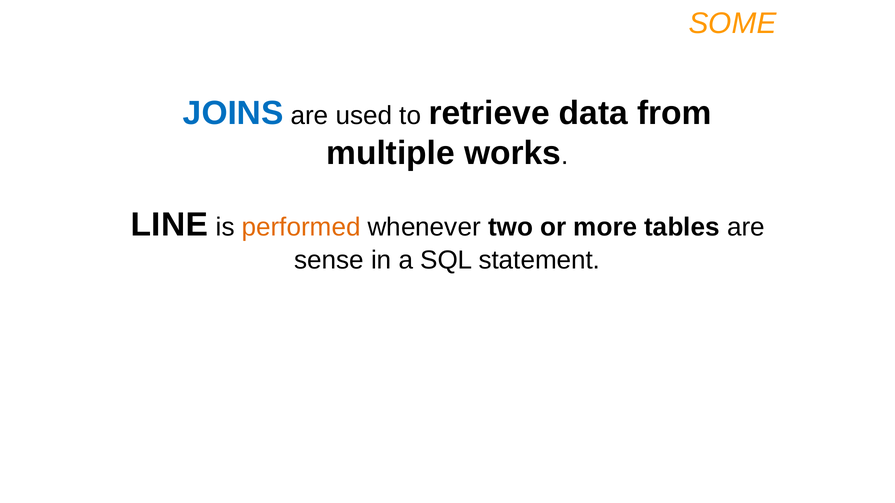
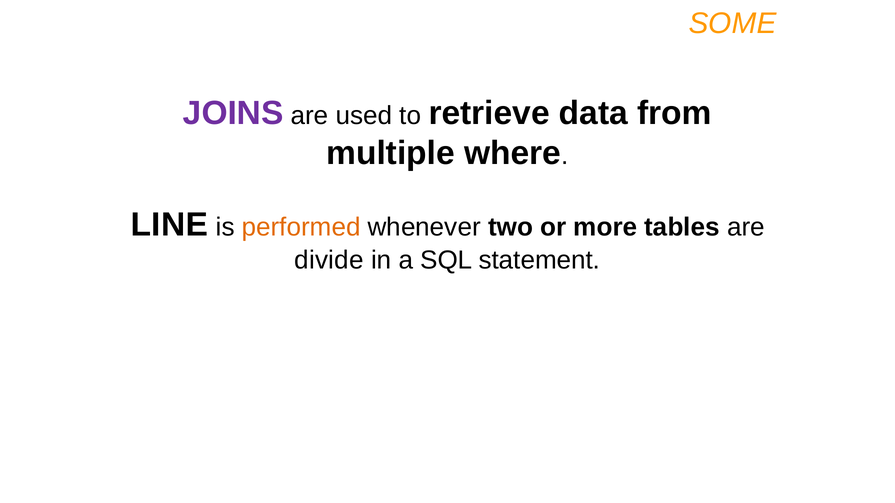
JOINS colour: blue -> purple (233, 113)
works: works -> where (513, 153)
sense: sense -> divide (329, 260)
